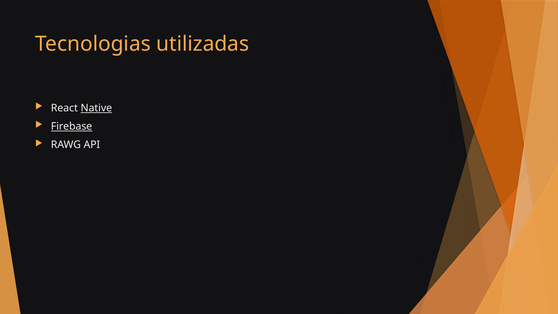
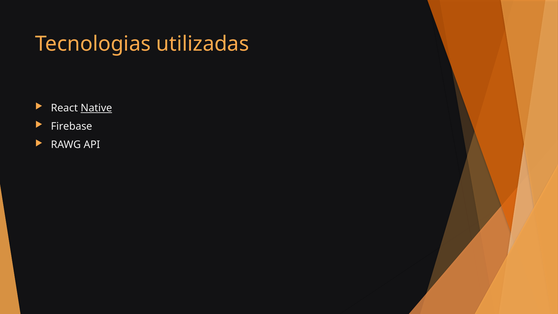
Firebase underline: present -> none (72, 126)
